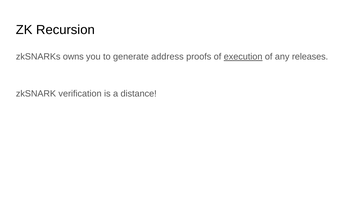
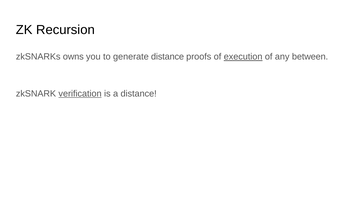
generate address: address -> distance (168, 57)
releases: releases -> between (310, 57)
verification underline: none -> present (80, 94)
